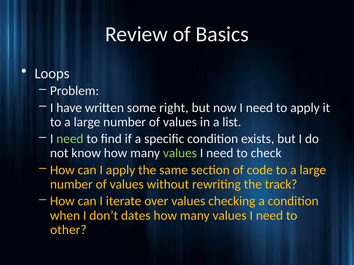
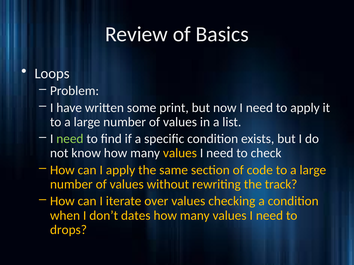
right: right -> print (174, 108)
values colour: light green -> yellow (180, 153)
other: other -> drops (68, 230)
